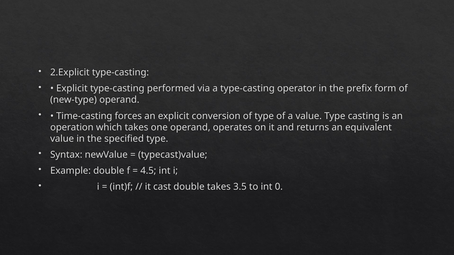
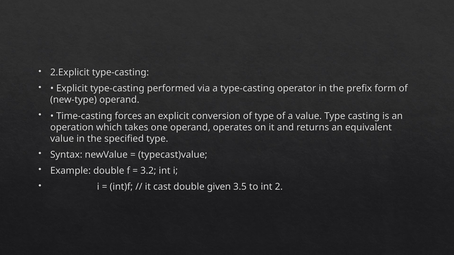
4.5: 4.5 -> 3.2 (148, 171)
double takes: takes -> given (219, 187)
0: 0 -> 2 (279, 187)
